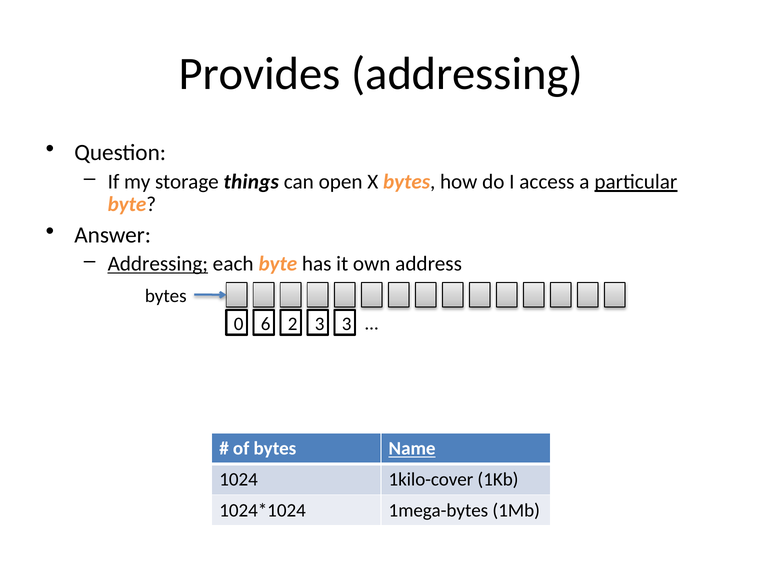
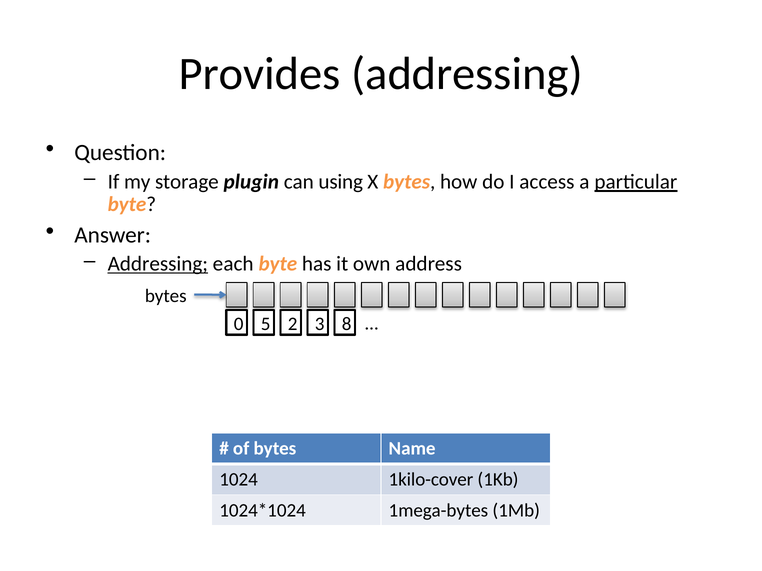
things: things -> plugin (251, 182)
open: open -> using (341, 182)
6: 6 -> 5 (266, 324)
3 3: 3 -> 8 (347, 324)
Name underline: present -> none (412, 449)
